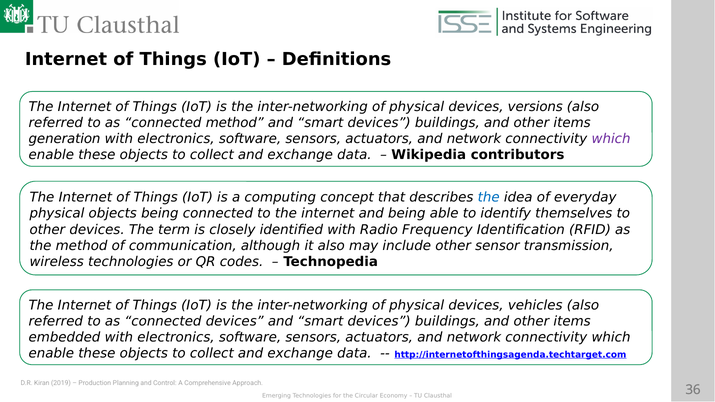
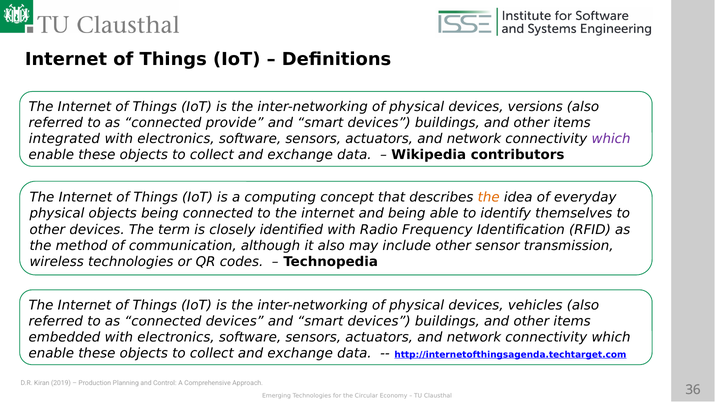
connected method: method -> provide (235, 123)
generation: generation -> integrated (64, 139)
the colour: blue -> orange (489, 198)
